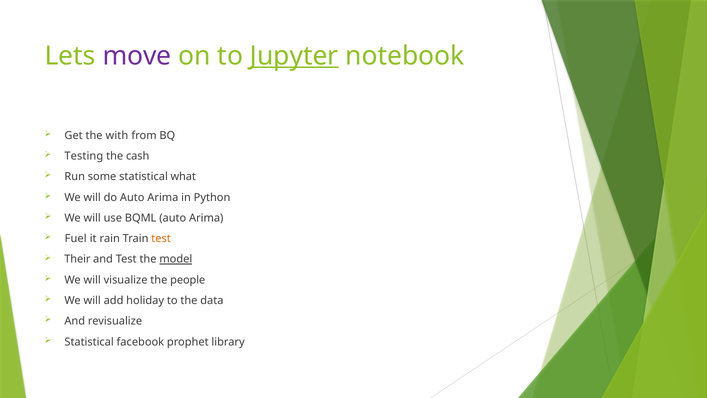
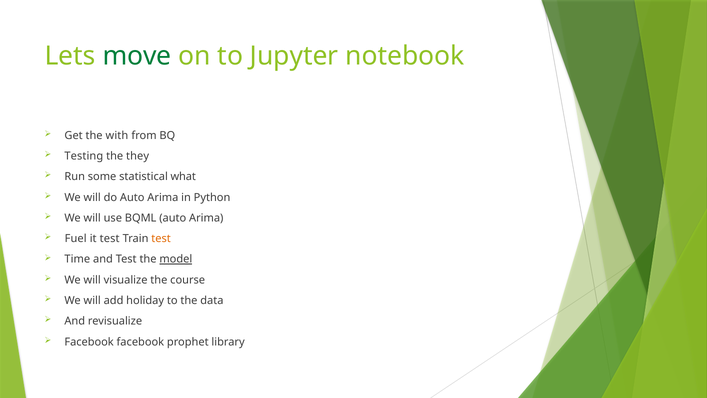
move colour: purple -> green (137, 56)
Jupyter underline: present -> none (294, 56)
cash: cash -> they (138, 156)
it rain: rain -> test (110, 238)
Their: Their -> Time (77, 259)
people: people -> course (188, 280)
Statistical: Statistical -> Facebook (89, 342)
